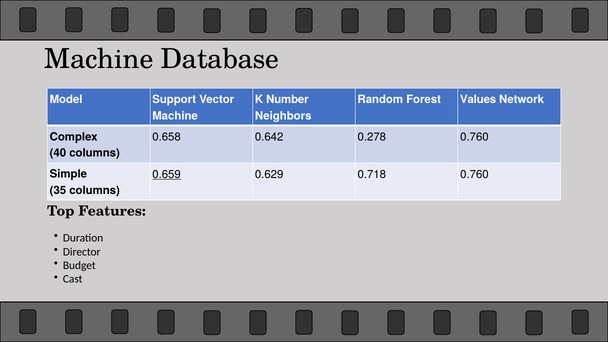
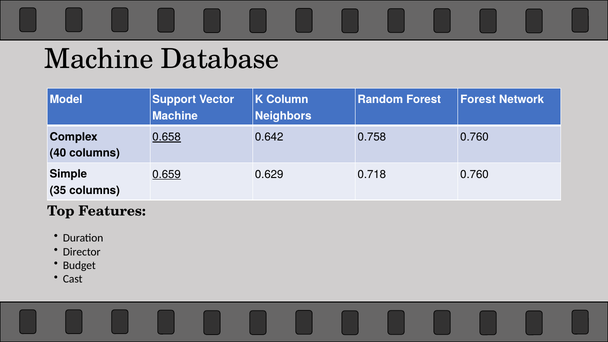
Number: Number -> Column (287, 100)
Forest Values: Values -> Forest (478, 100)
0.658 underline: none -> present (167, 137)
0.278: 0.278 -> 0.758 (372, 137)
